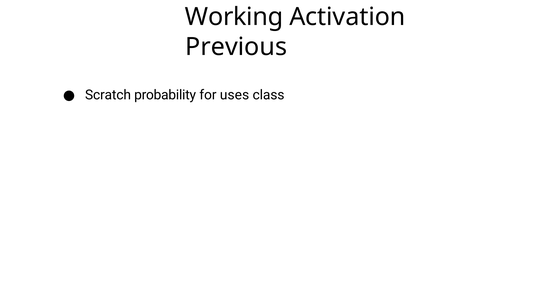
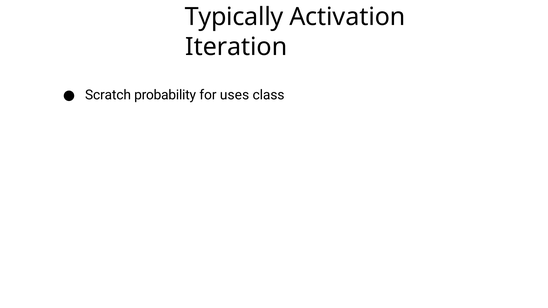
Working: Working -> Typically (234, 17)
Previous: Previous -> Iteration (236, 47)
